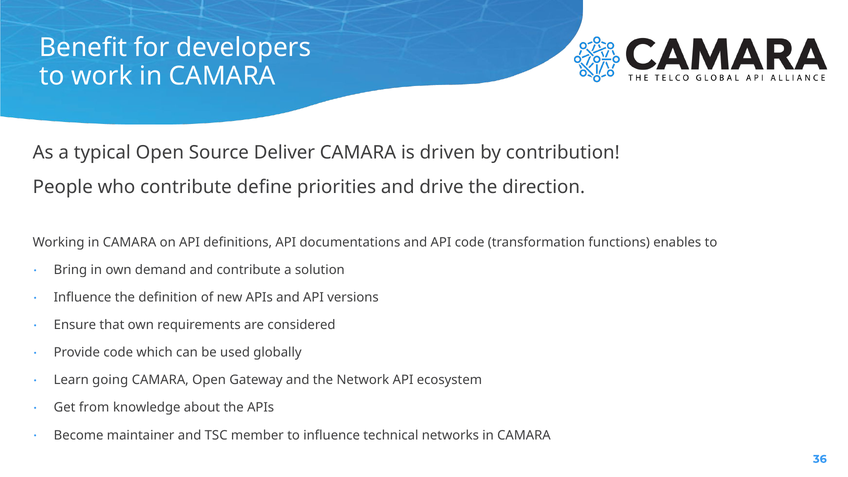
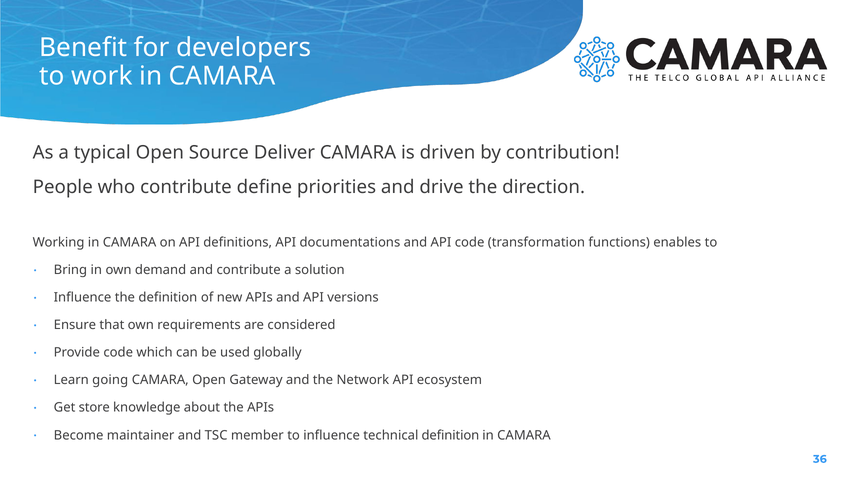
from: from -> store (94, 408)
technical networks: networks -> definition (450, 435)
